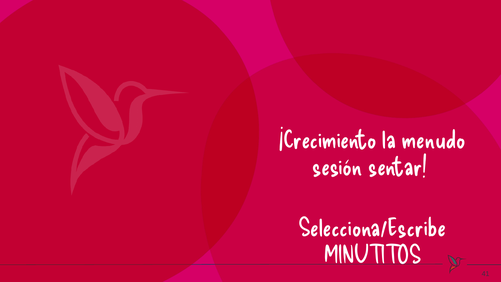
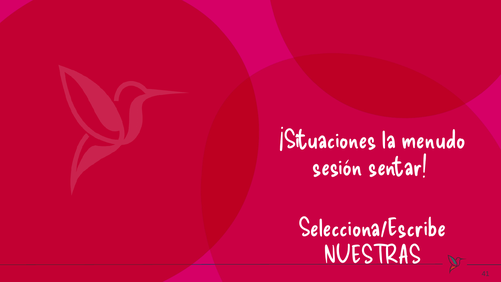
¡Crecimiento: ¡Crecimiento -> ¡Situaciones (328, 140)
MINUTITOS: MINUTITOS -> NUESTRAS (372, 255)
